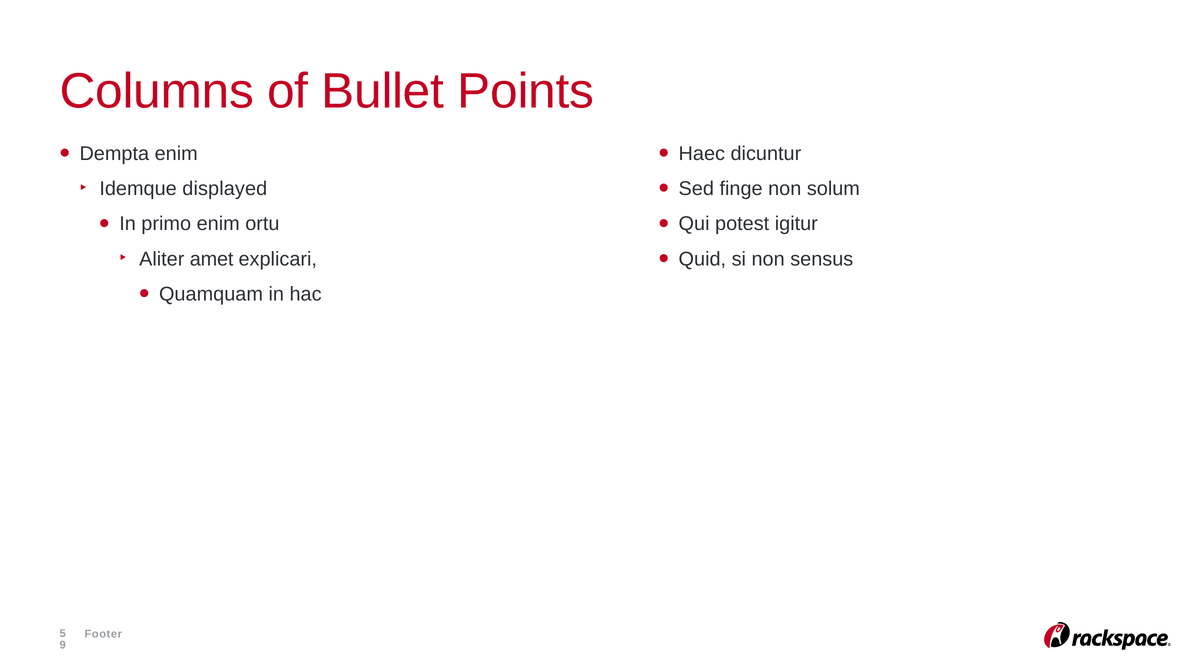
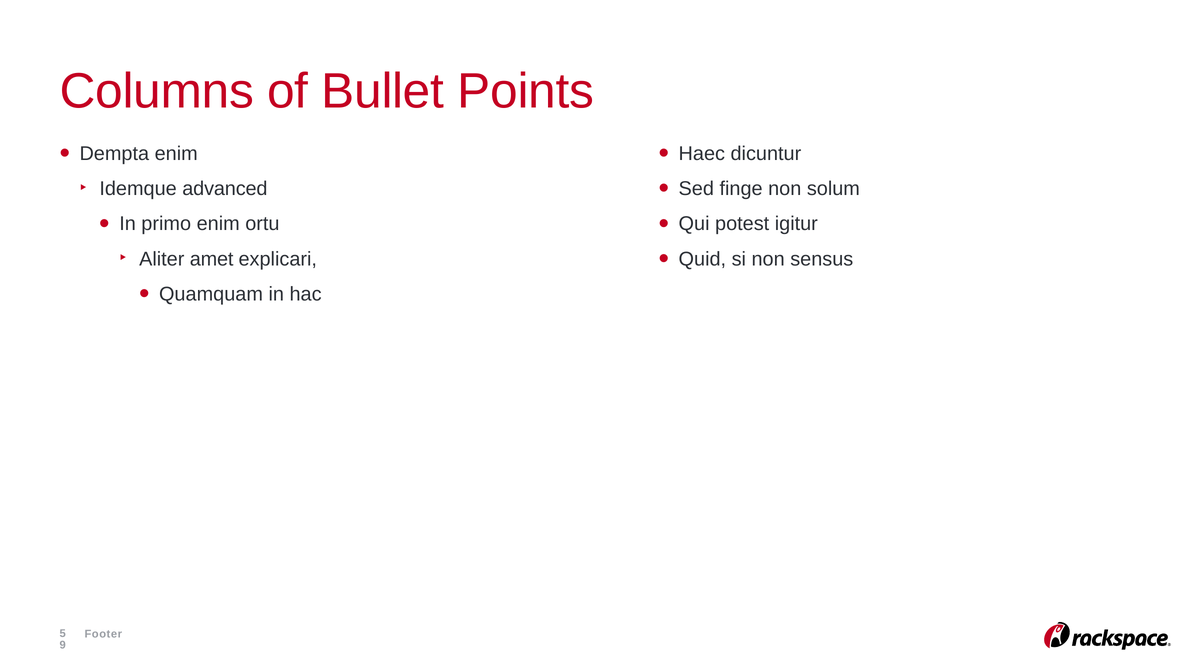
displayed: displayed -> advanced (225, 189)
